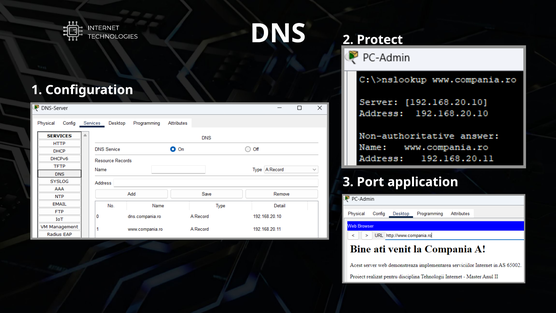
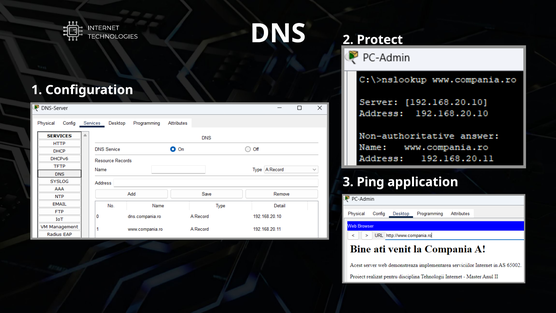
Port: Port -> Ping (371, 182)
